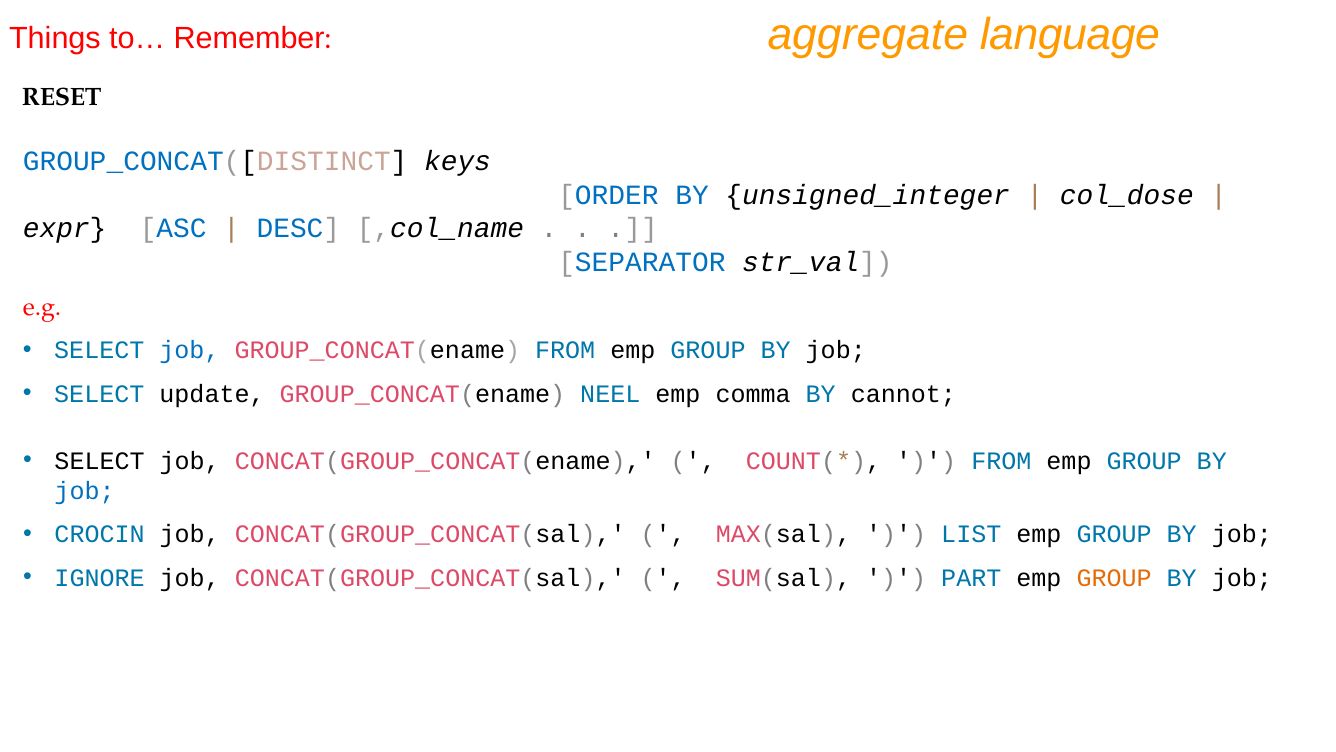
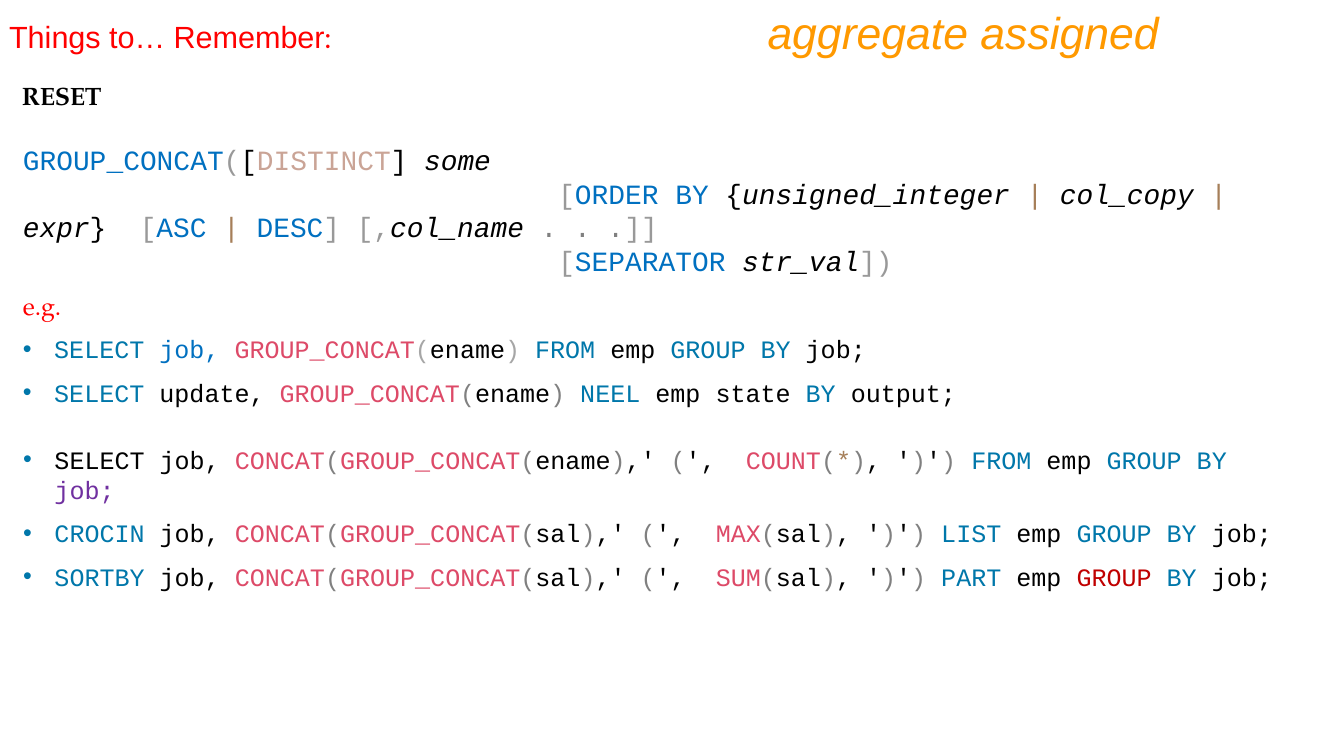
language: language -> assigned (1070, 35)
keys: keys -> some (458, 162)
col_dose: col_dose -> col_copy (1127, 195)
comma: comma -> state (753, 394)
cannot: cannot -> output (903, 394)
job colour: blue -> purple (85, 491)
IGNORE: IGNORE -> SORTBY (100, 577)
GROUP colour: orange -> red (1114, 577)
